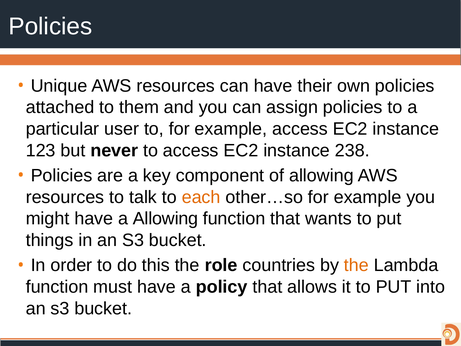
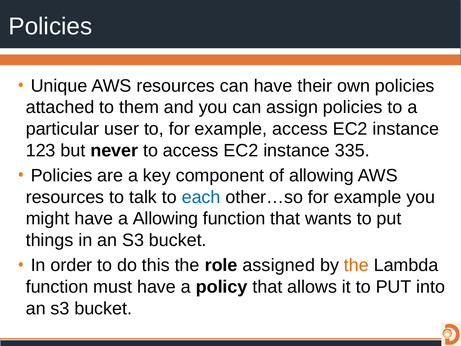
238: 238 -> 335 (352, 150)
each colour: orange -> blue (201, 197)
countries: countries -> assigned (279, 265)
